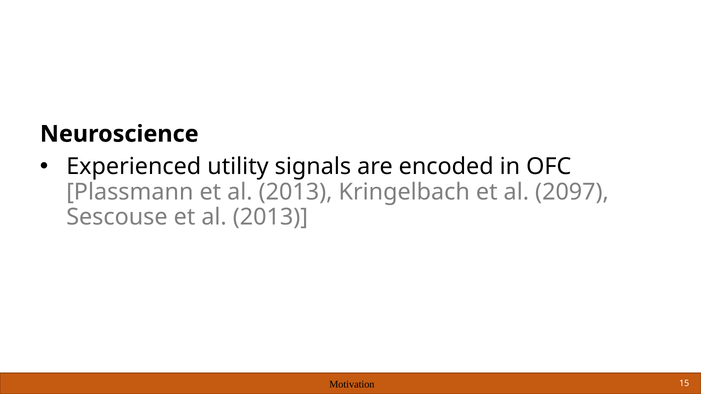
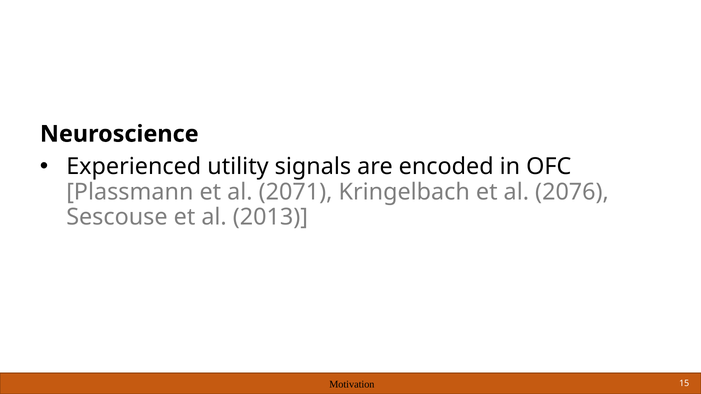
Plassmann et al 2013: 2013 -> 2071 (296, 192)
2097: 2097 -> 2076 (572, 192)
